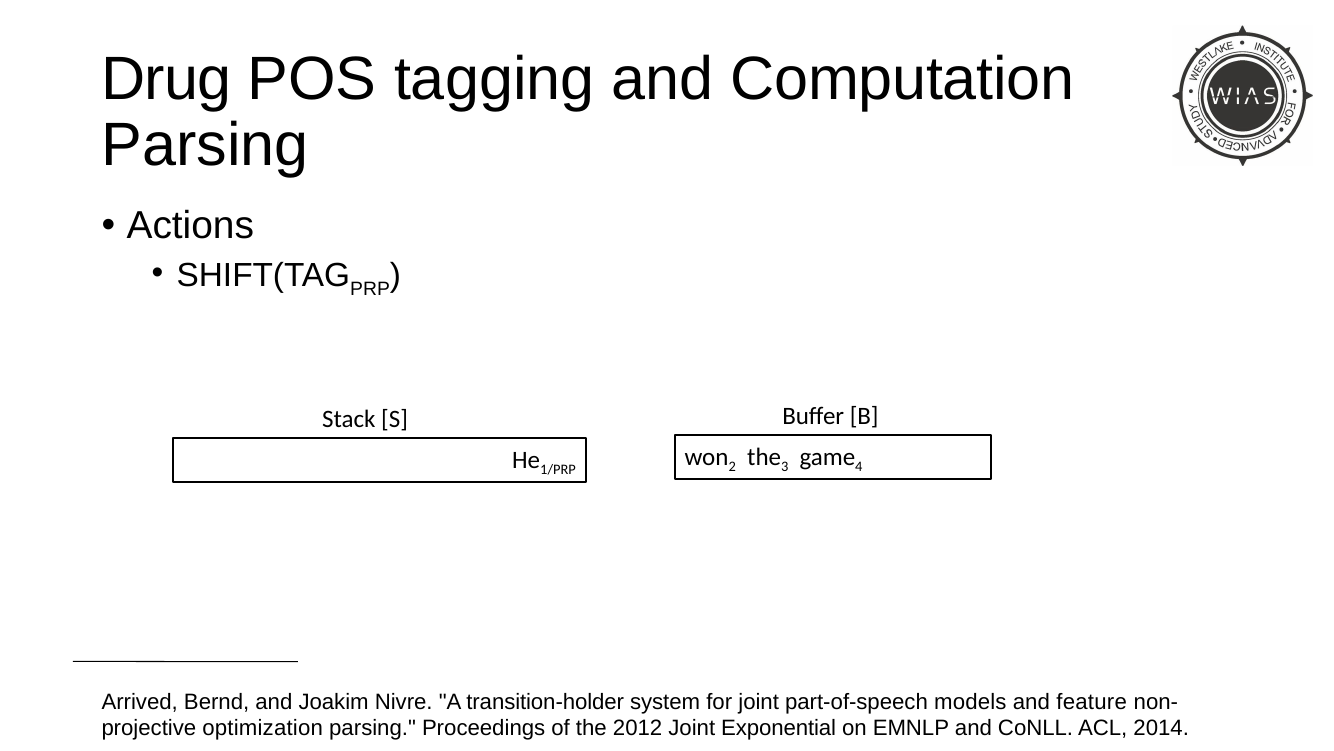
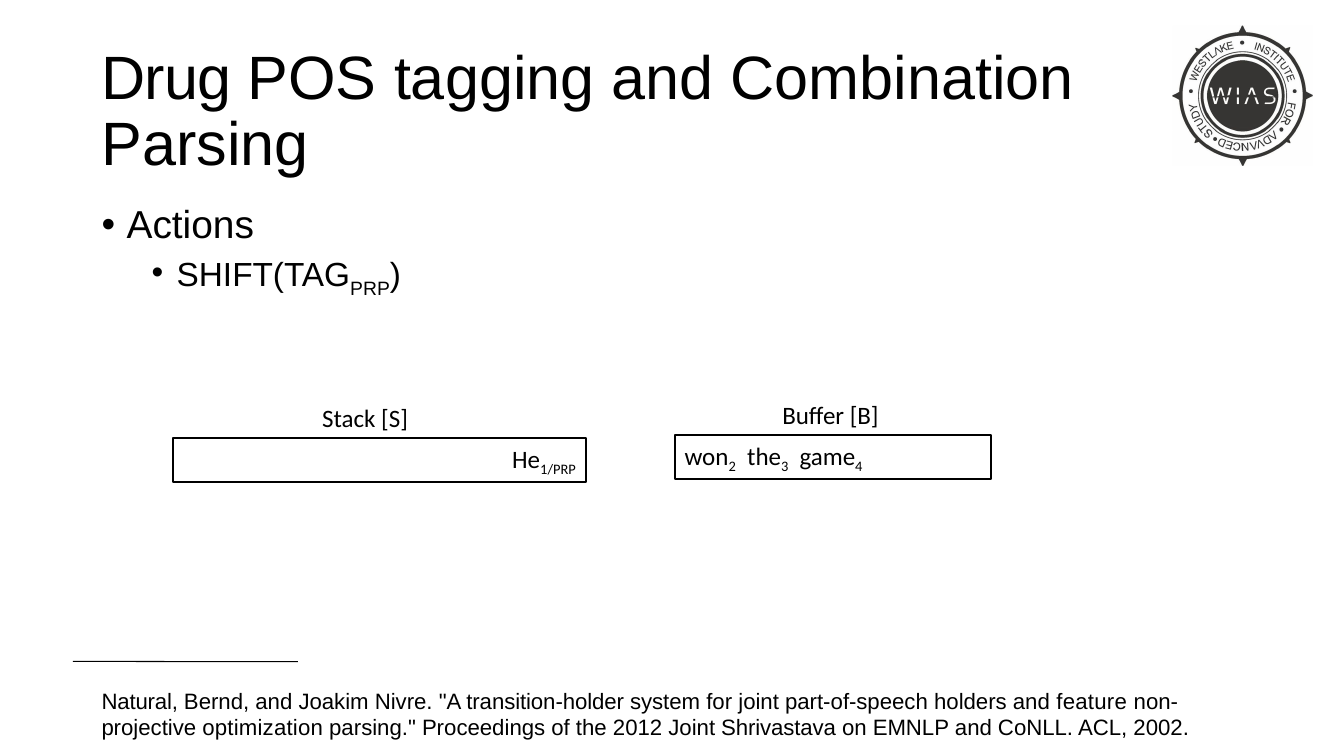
Computation: Computation -> Combination (902, 79)
Arrived: Arrived -> Natural (140, 701)
models: models -> holders (970, 701)
Exponential: Exponential -> Shrivastava (779, 728)
2014: 2014 -> 2002 (1161, 728)
